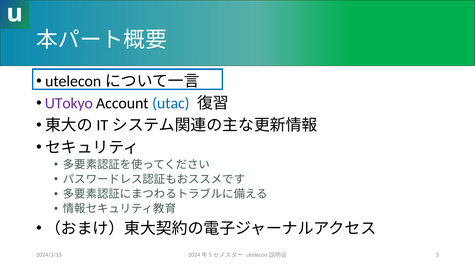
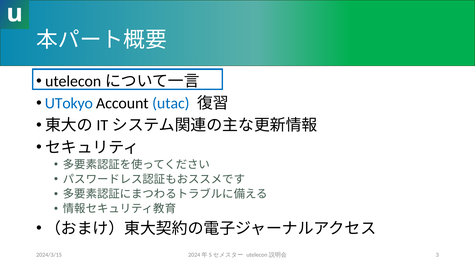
UTokyo colour: purple -> blue (69, 103)
